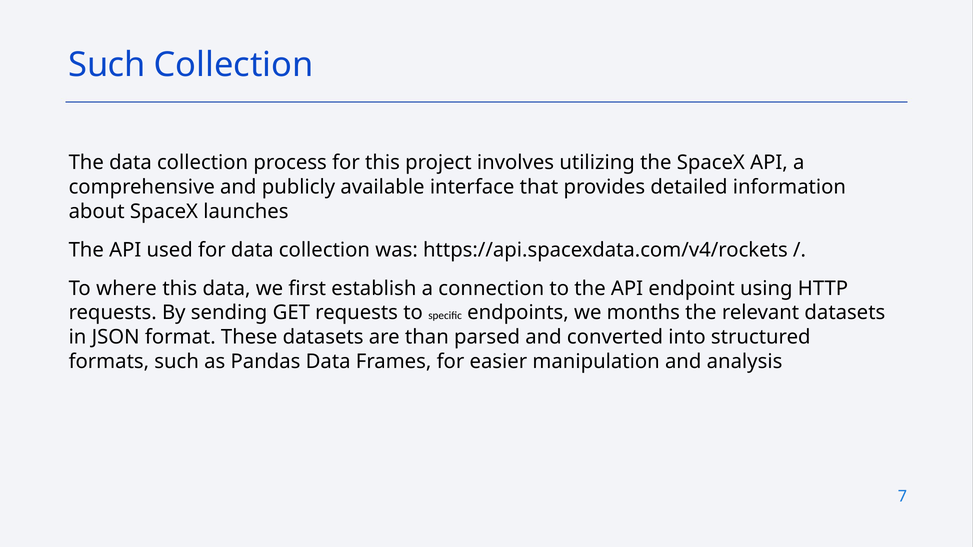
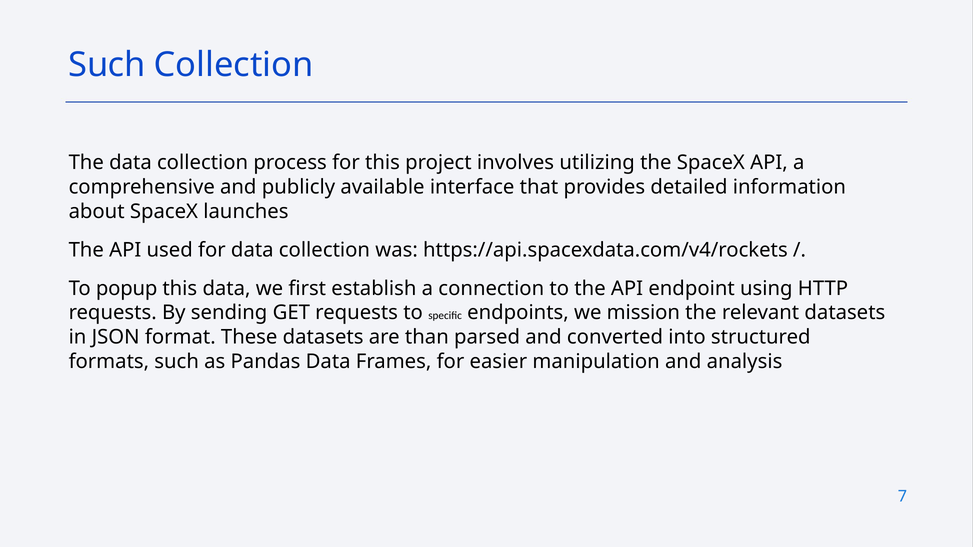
where: where -> popup (127, 289)
months: months -> mission (643, 313)
